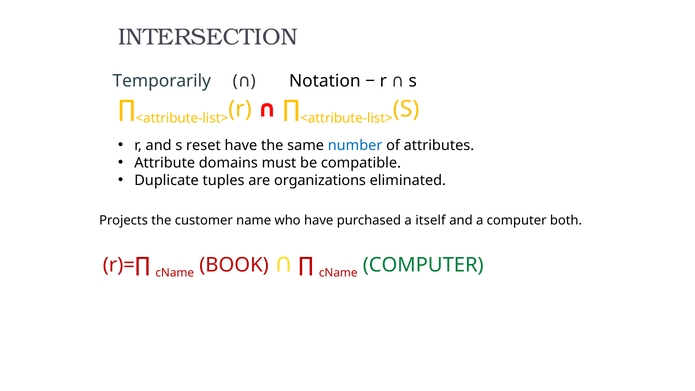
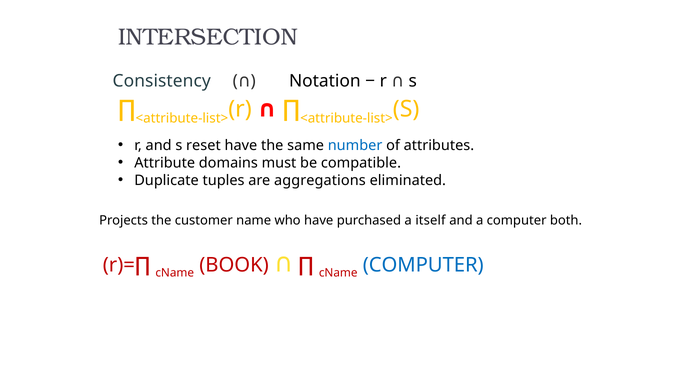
Temporarily: Temporarily -> Consistency (162, 81)
organizations: organizations -> aggregations (320, 180)
COMPUTER colour: green -> blue (423, 265)
